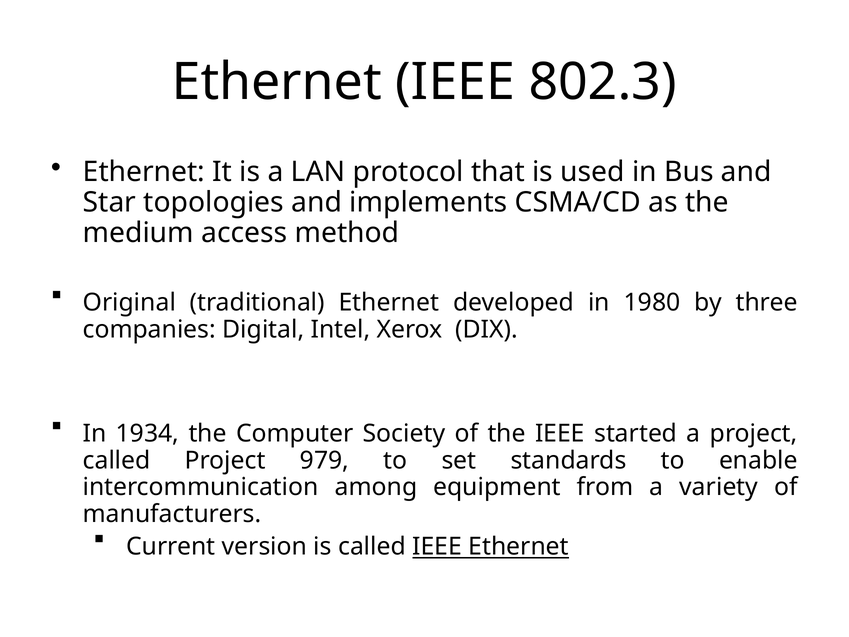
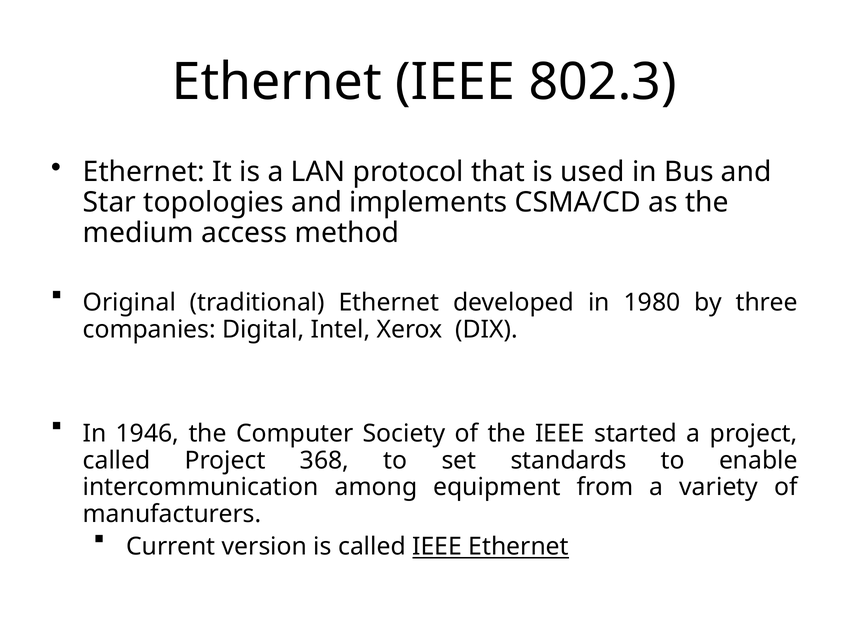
1934: 1934 -> 1946 (147, 433)
979: 979 -> 368 (324, 460)
